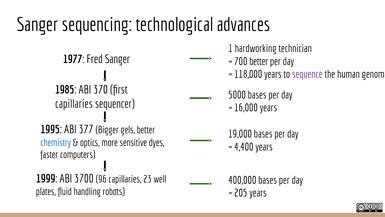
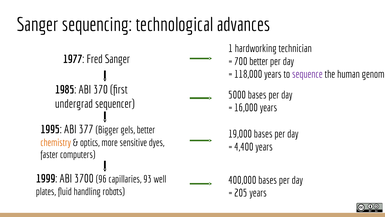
capillaries: capillaries -> undergrad (74, 104)
chemistry colour: blue -> orange (56, 142)
23: 23 -> 93 (148, 179)
